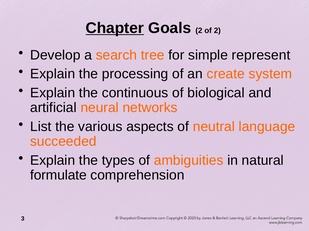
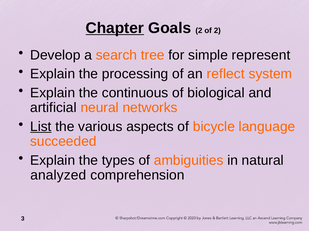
create: create -> reflect (226, 74)
List underline: none -> present (41, 127)
neutral: neutral -> bicycle (214, 127)
formulate: formulate -> analyzed (58, 176)
